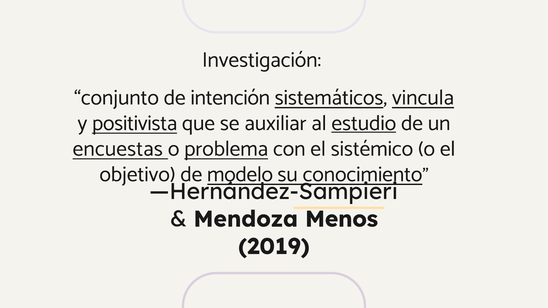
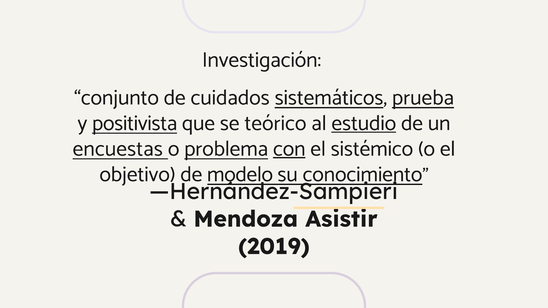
intención: intención -> cuidados (230, 98)
vincula: vincula -> prueba (423, 98)
auxiliar: auxiliar -> teórico (275, 123)
con underline: none -> present (289, 149)
Menos: Menos -> Asistir (341, 219)
